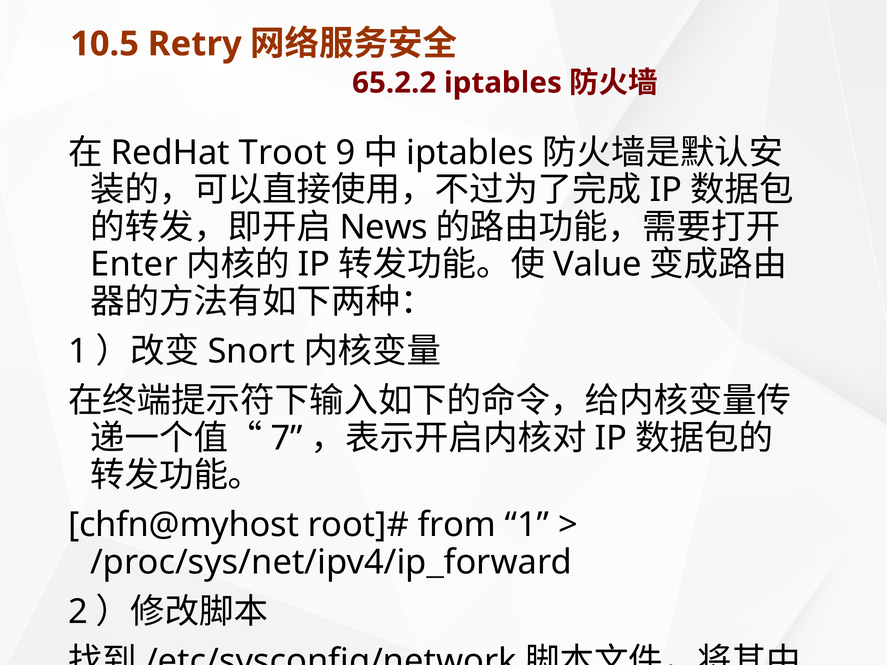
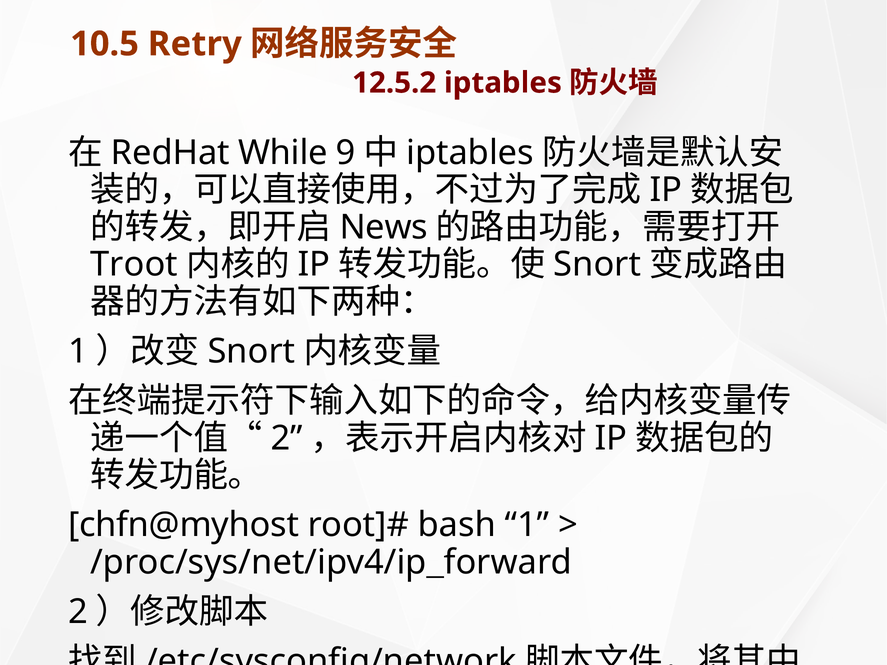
65.2.2: 65.2.2 -> 12.5.2 (394, 83)
Troot: Troot -> While (283, 153)
Enter: Enter -> Troot (134, 265)
Value: Value -> Snort (597, 265)
7: 7 -> 2 (287, 438)
from: from -> bash (457, 525)
